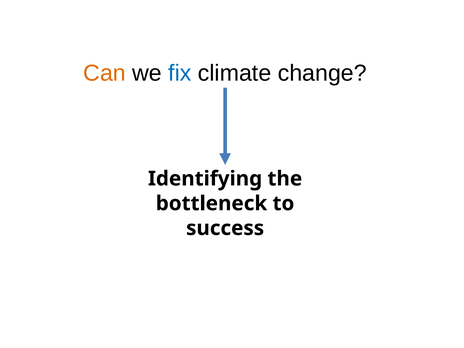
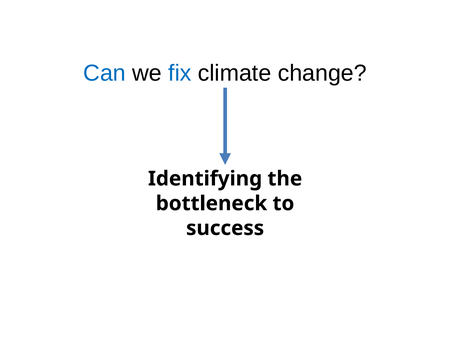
Can colour: orange -> blue (105, 73)
